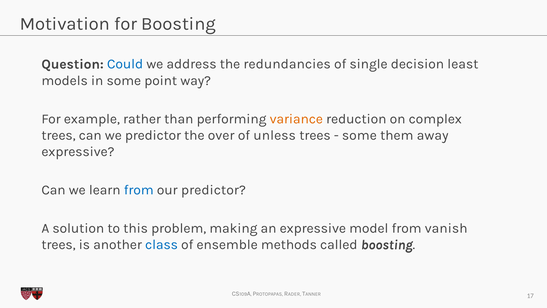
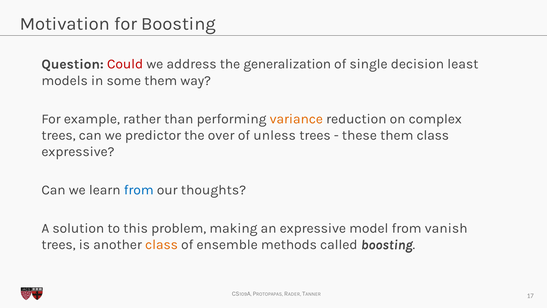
Could colour: blue -> red (125, 64)
redundancies: redundancies -> generalization (287, 64)
some point: point -> them (161, 80)
some: some -> these (359, 135)
them away: away -> class (433, 135)
our predictor: predictor -> thoughts (213, 190)
class colour: blue -> orange (162, 245)
